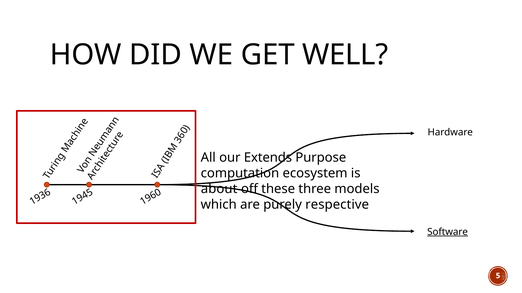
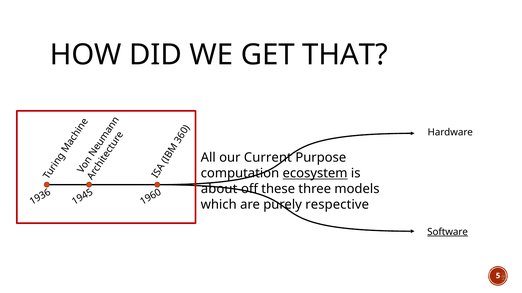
WELL: WELL -> THAT (345, 55)
Extends: Extends -> Current (268, 158)
ecosystem underline: none -> present (315, 174)
